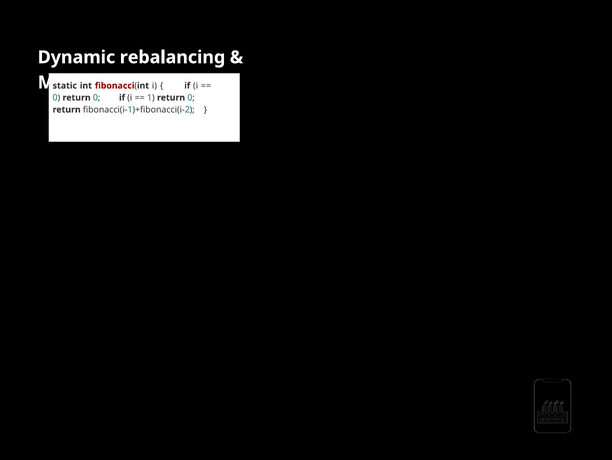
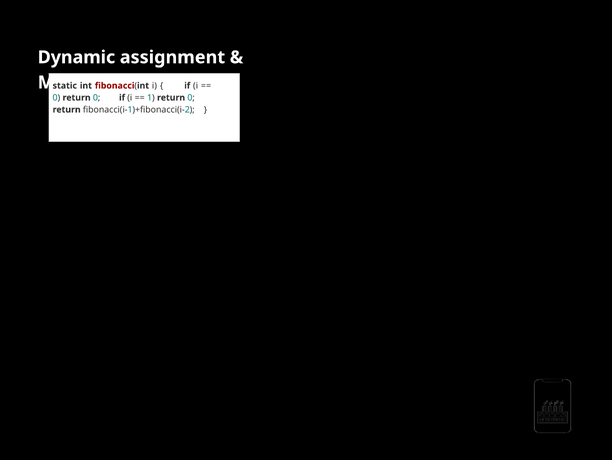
rebalancing: rebalancing -> assignment (172, 57)
